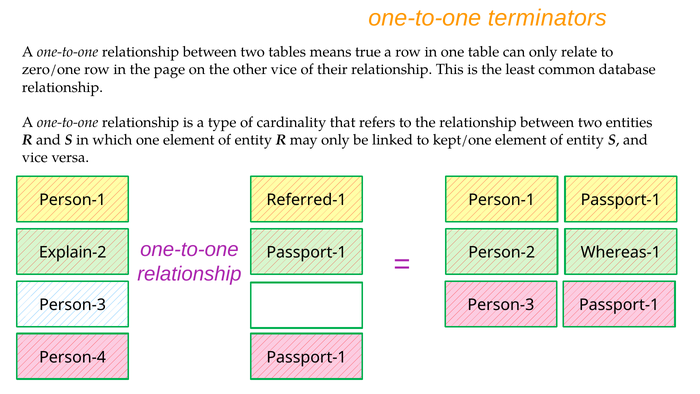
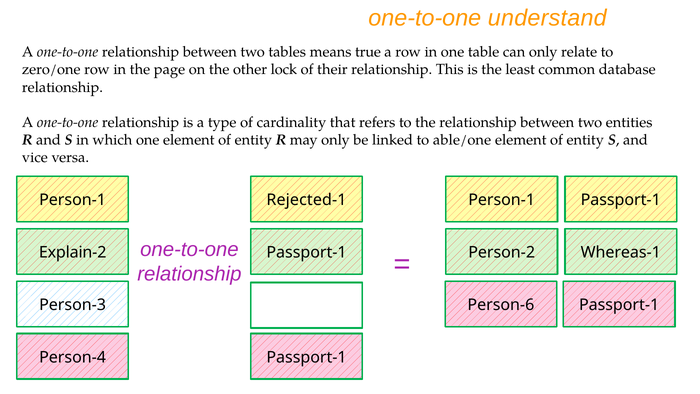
terminators: terminators -> understand (547, 18)
other vice: vice -> lock (284, 70)
kept/one: kept/one -> able/one (462, 140)
Referred-1: Referred-1 -> Rejected-1 (306, 200)
Person-3: Person-3 -> Person-6 (501, 305)
